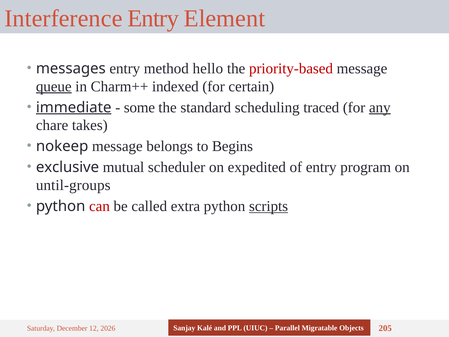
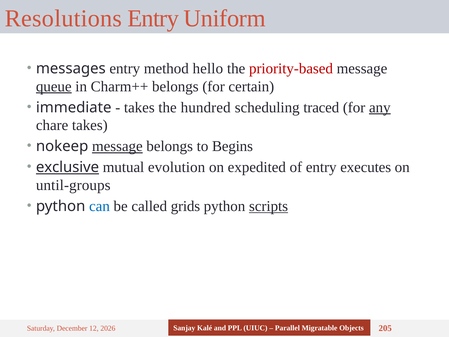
Interference: Interference -> Resolutions (63, 19)
Element: Element -> Uniform (225, 19)
Charm++ indexed: indexed -> belongs (175, 86)
immediate underline: present -> none (74, 107)
some: some -> takes (139, 107)
standard: standard -> hundred (206, 107)
message underline: none -> present (117, 146)
exclusive underline: none -> present (67, 167)
scheduler: scheduler -> evolution (177, 167)
program: program -> executes (366, 167)
can colour: red -> blue (99, 206)
extra: extra -> grids (185, 206)
